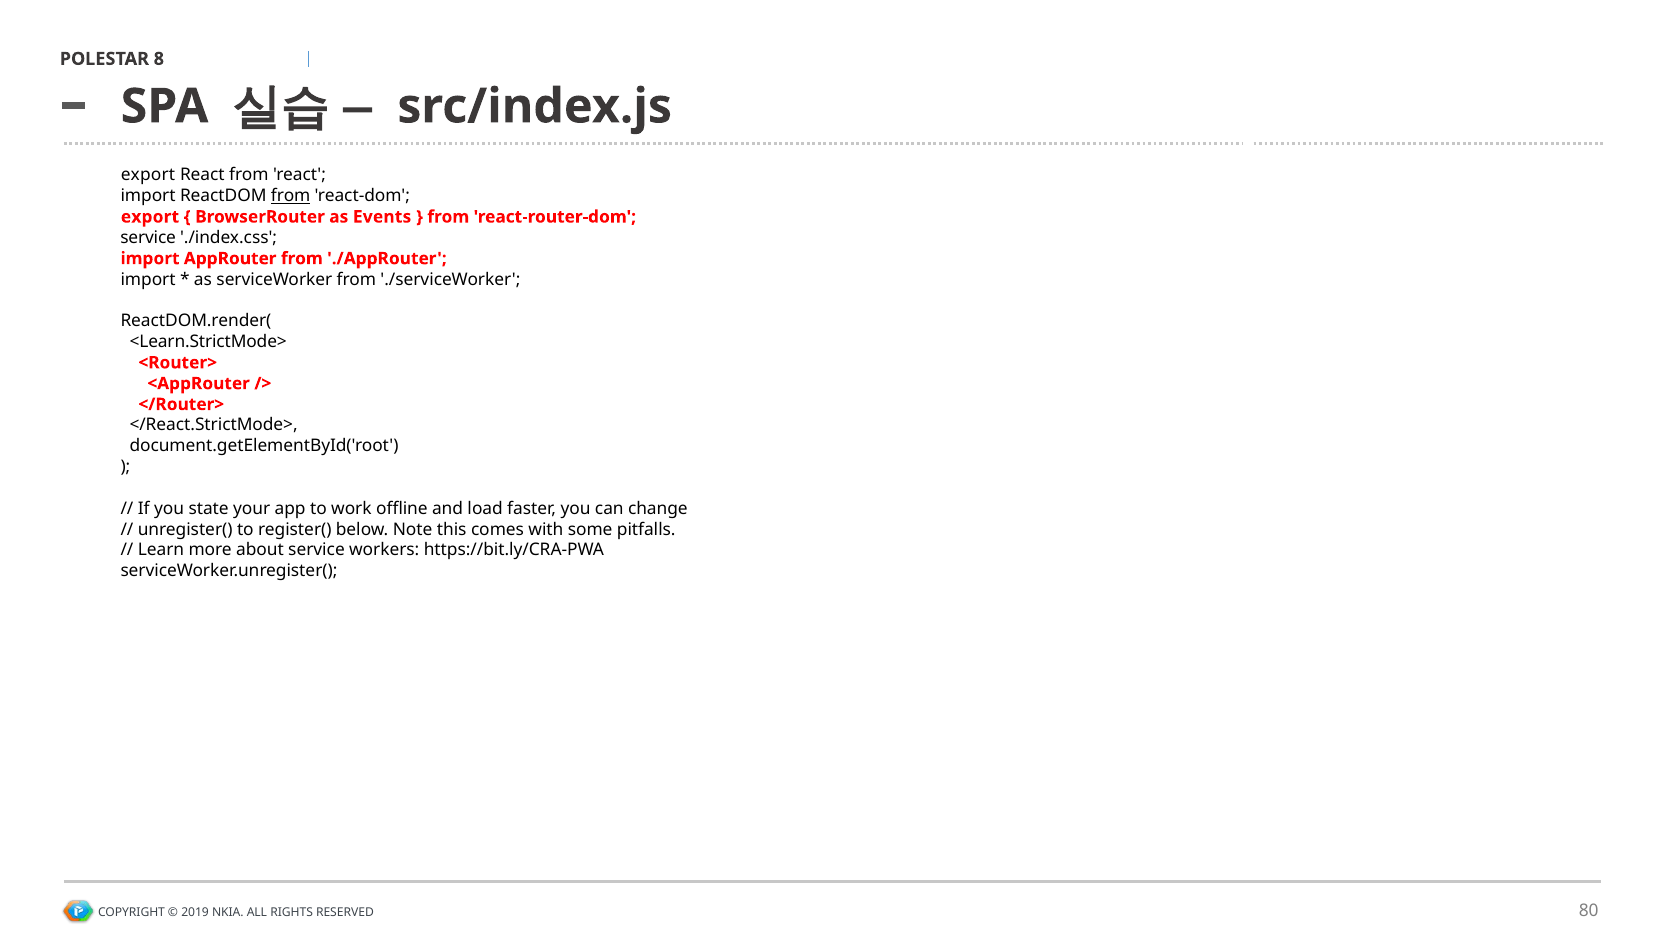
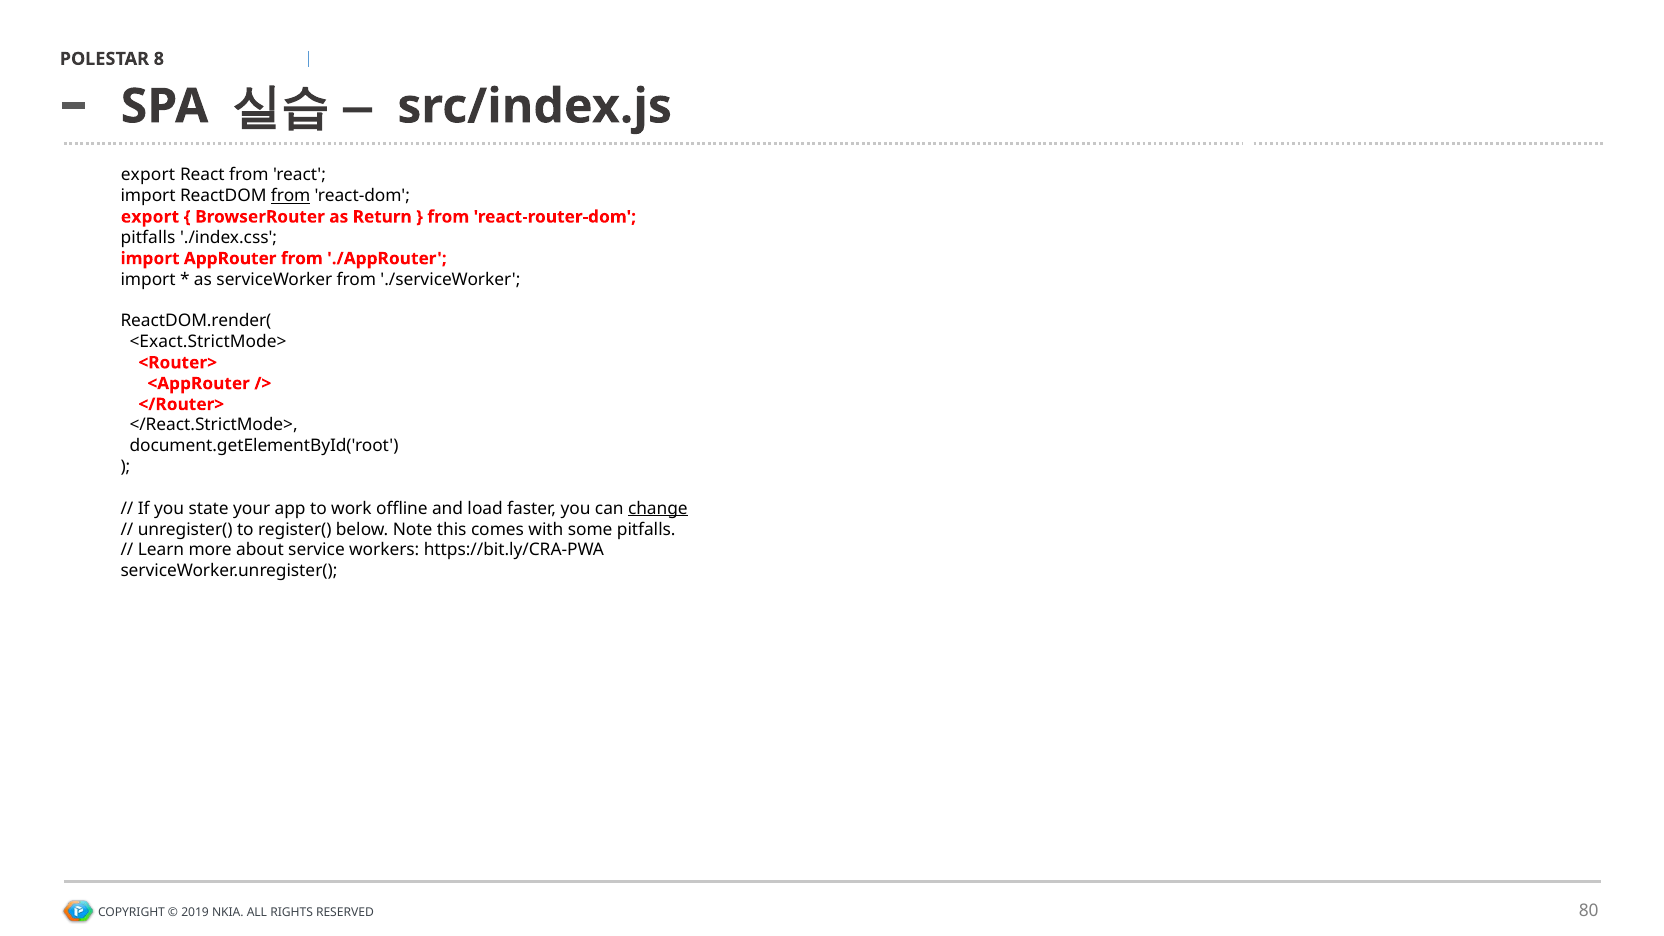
Events: Events -> Return (382, 217)
service: service -> pitfalls (148, 238)
<Learn.StrictMode>: <Learn.StrictMode> -> <Exact.StrictMode> (208, 342)
change underline: none -> present (658, 509)
